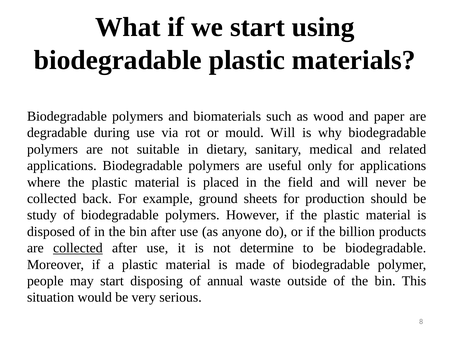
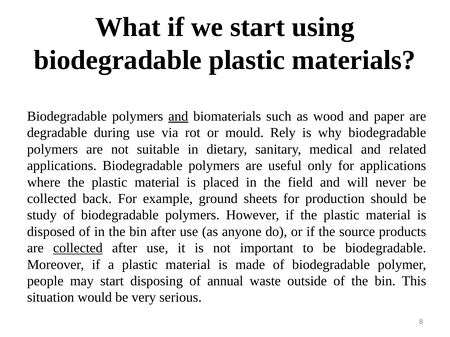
and underline: none -> present (178, 116)
mould Will: Will -> Rely (283, 133)
billion: billion -> source (357, 232)
determine: determine -> important (267, 248)
